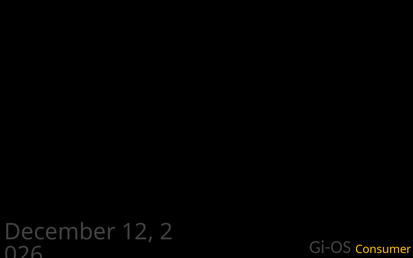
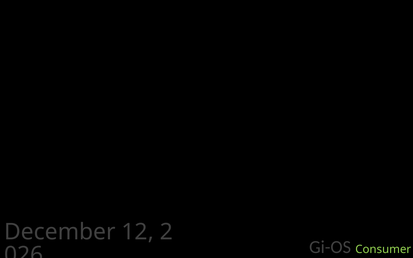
Consumer colour: yellow -> light green (383, 249)
